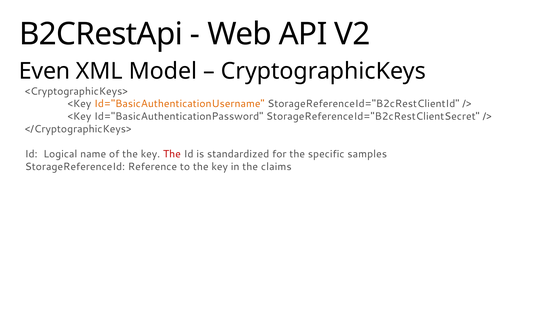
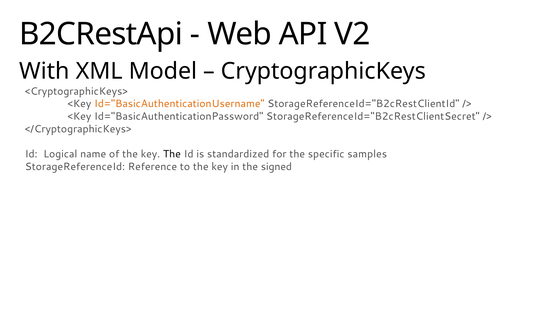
Even: Even -> With (44, 71)
The colour: red -> black (172, 154)
claims: claims -> signed (276, 167)
